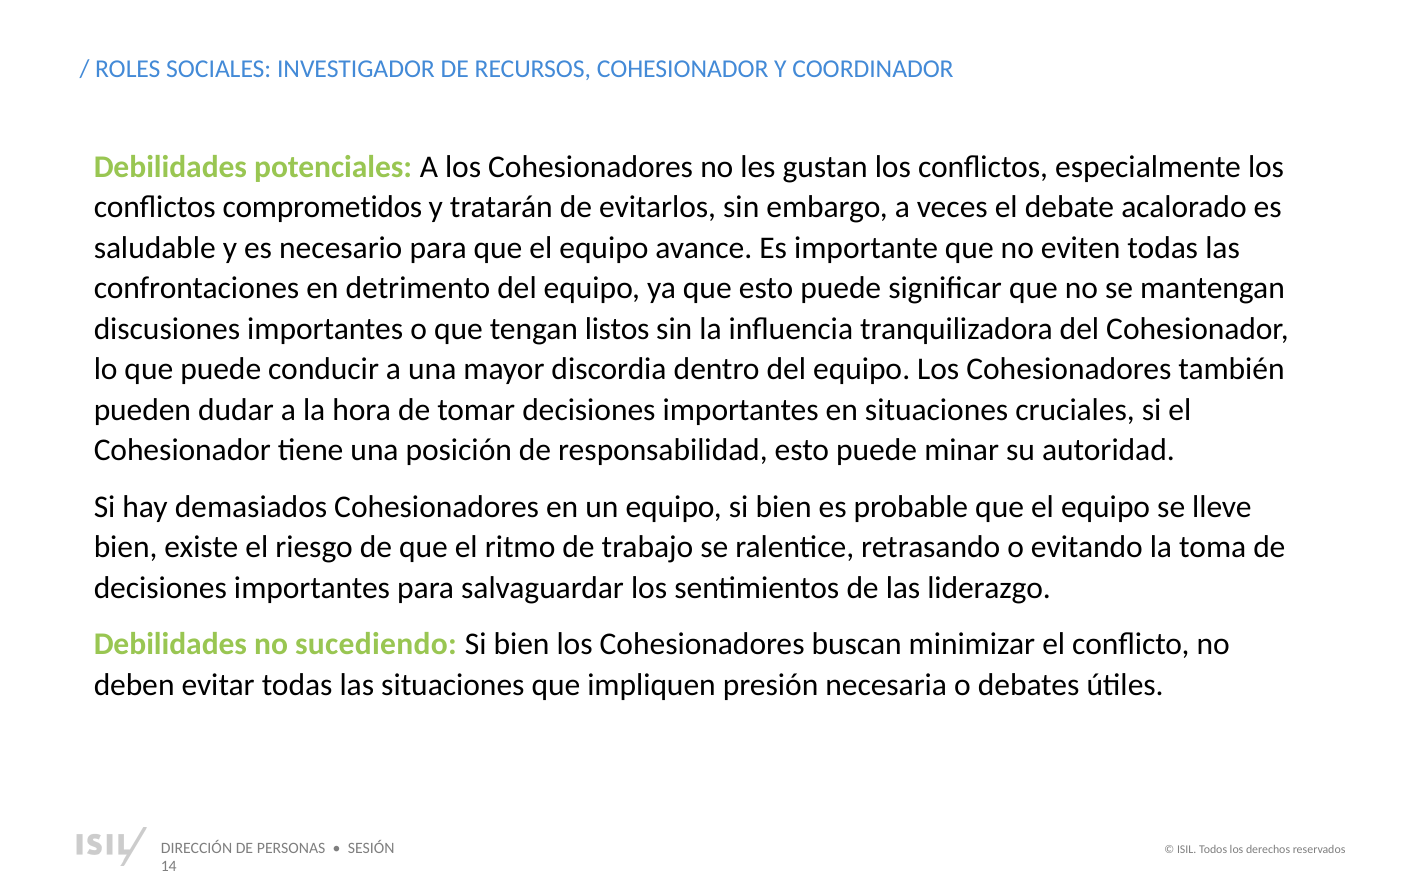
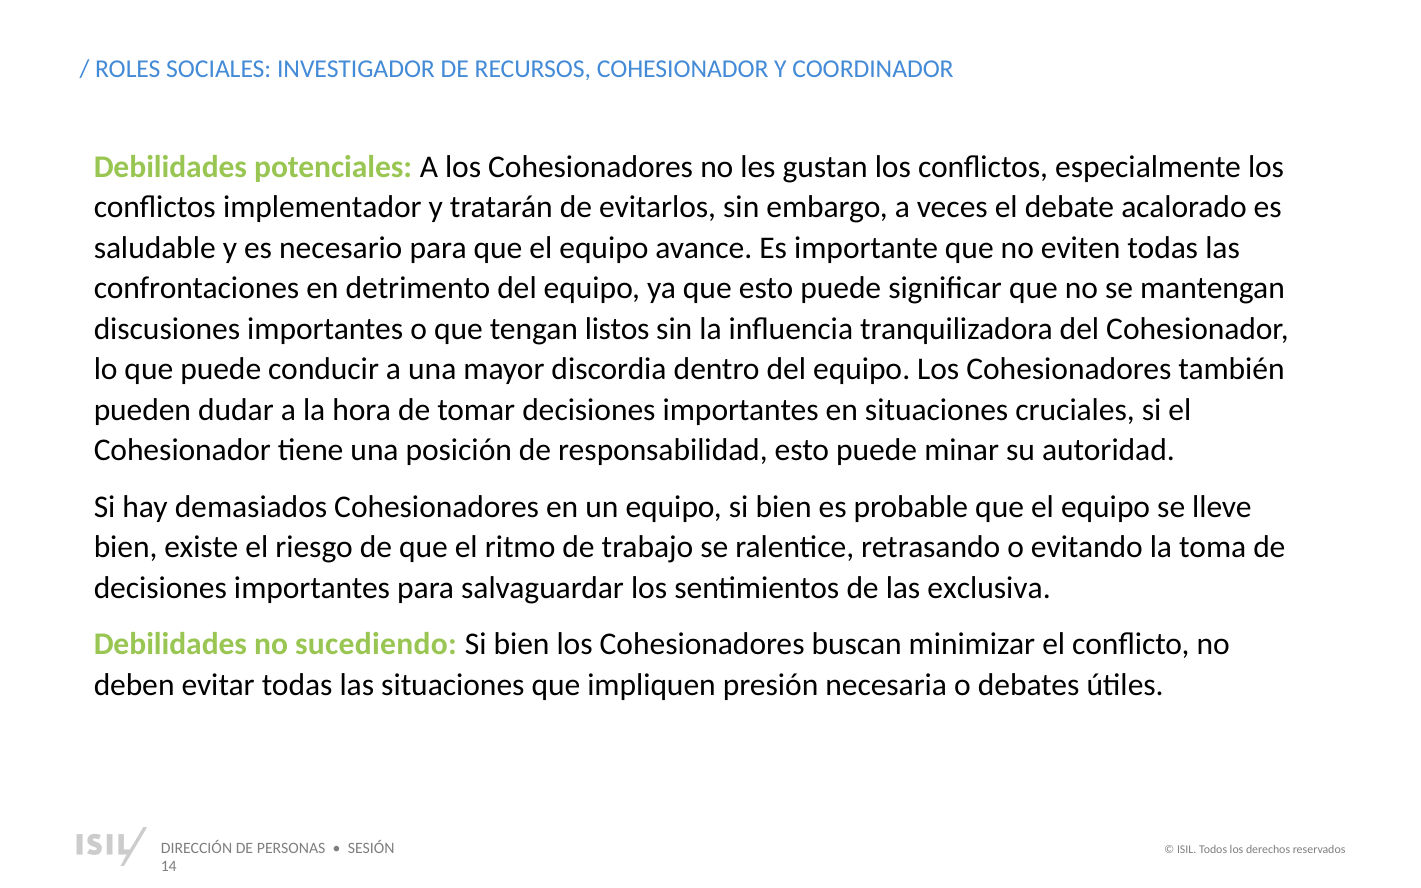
comprometidos: comprometidos -> implementador (322, 208)
liderazgo: liderazgo -> exclusiva (989, 588)
